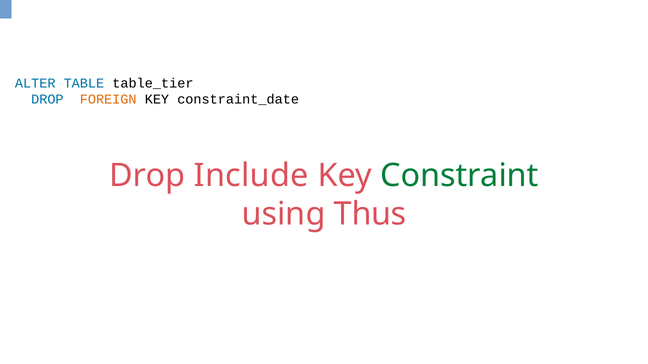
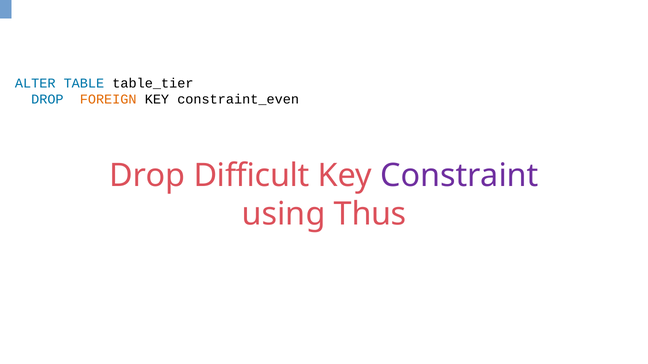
constraint_date: constraint_date -> constraint_even (238, 100)
Include: Include -> Difficult (252, 176)
Constraint colour: green -> purple (459, 176)
